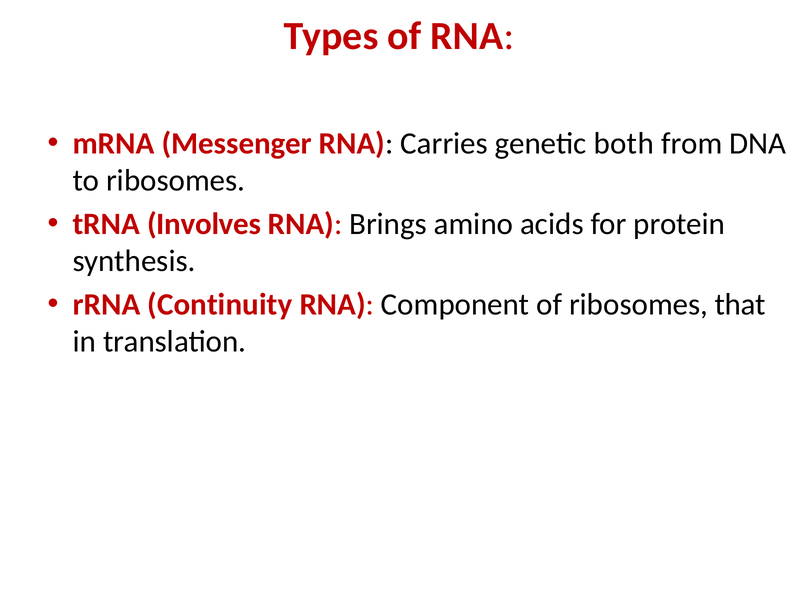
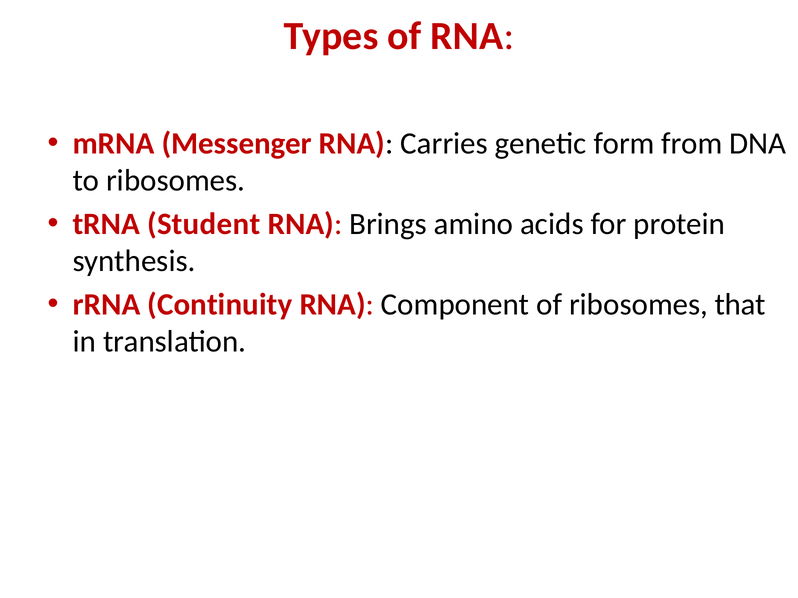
both: both -> form (624, 144)
Involves: Involves -> Student (204, 224)
